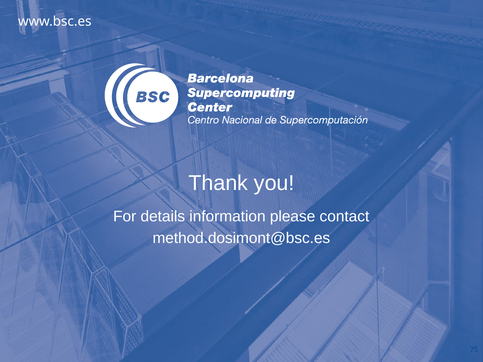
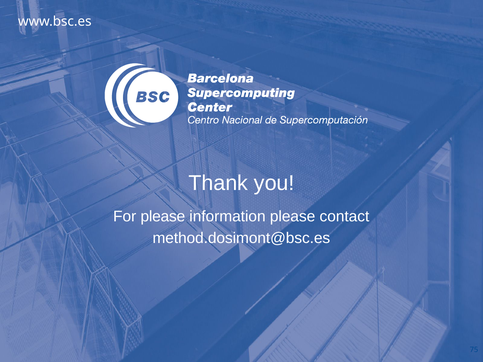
For details: details -> please (163, 217)
